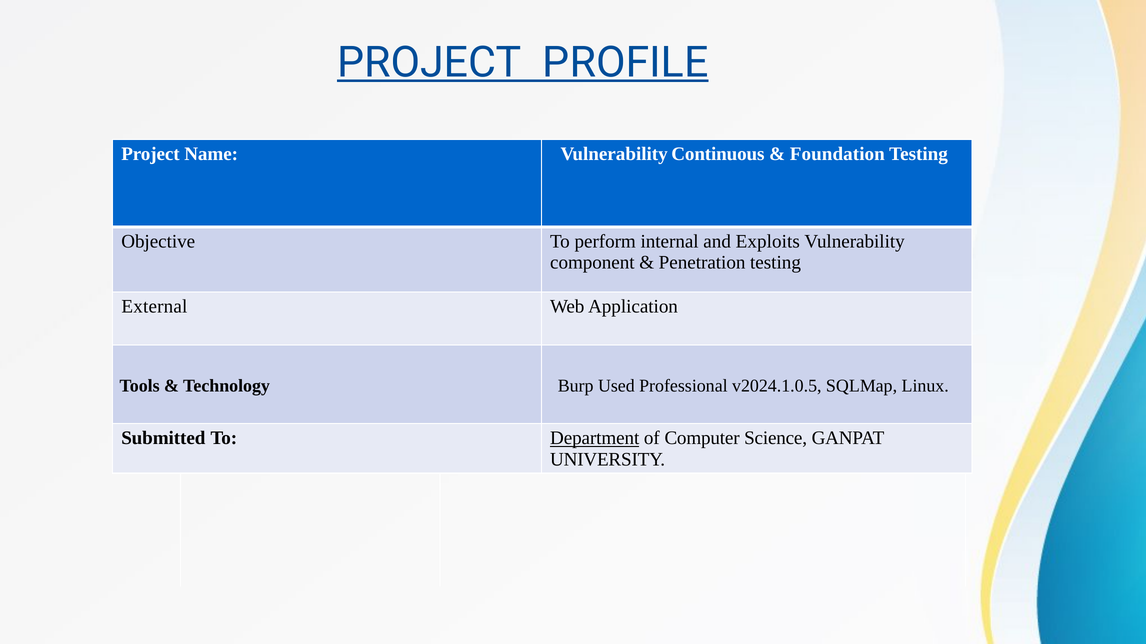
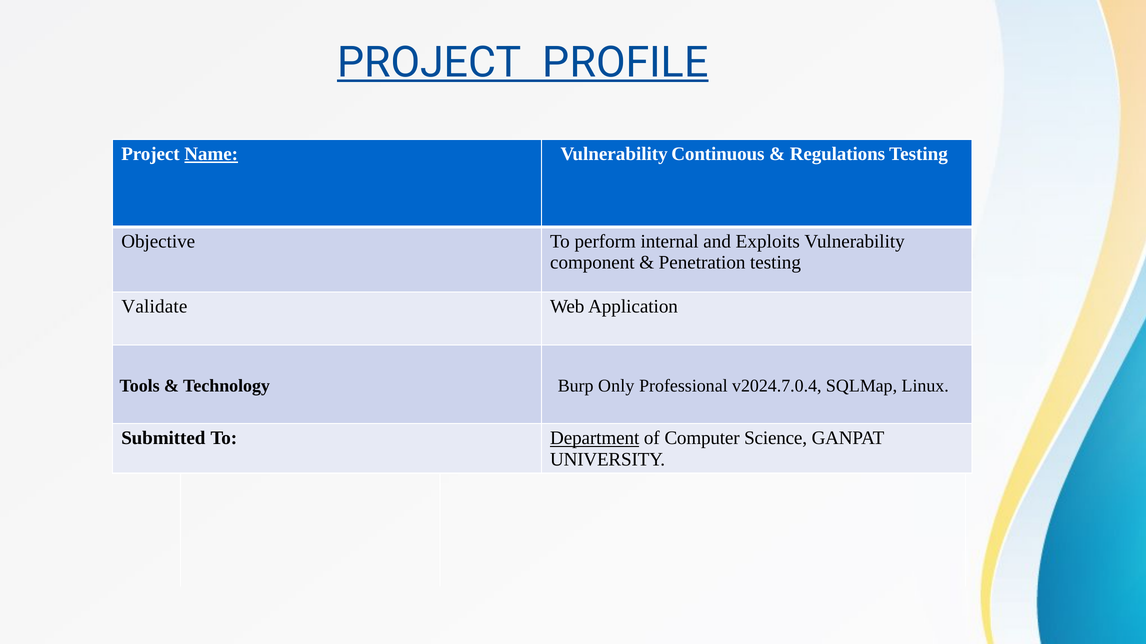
Name underline: none -> present (211, 154)
Foundation: Foundation -> Regulations (837, 154)
External: External -> Validate (154, 307)
Used: Used -> Only (616, 386)
v2024.1.0.5: v2024.1.0.5 -> v2024.7.0.4 (777, 386)
